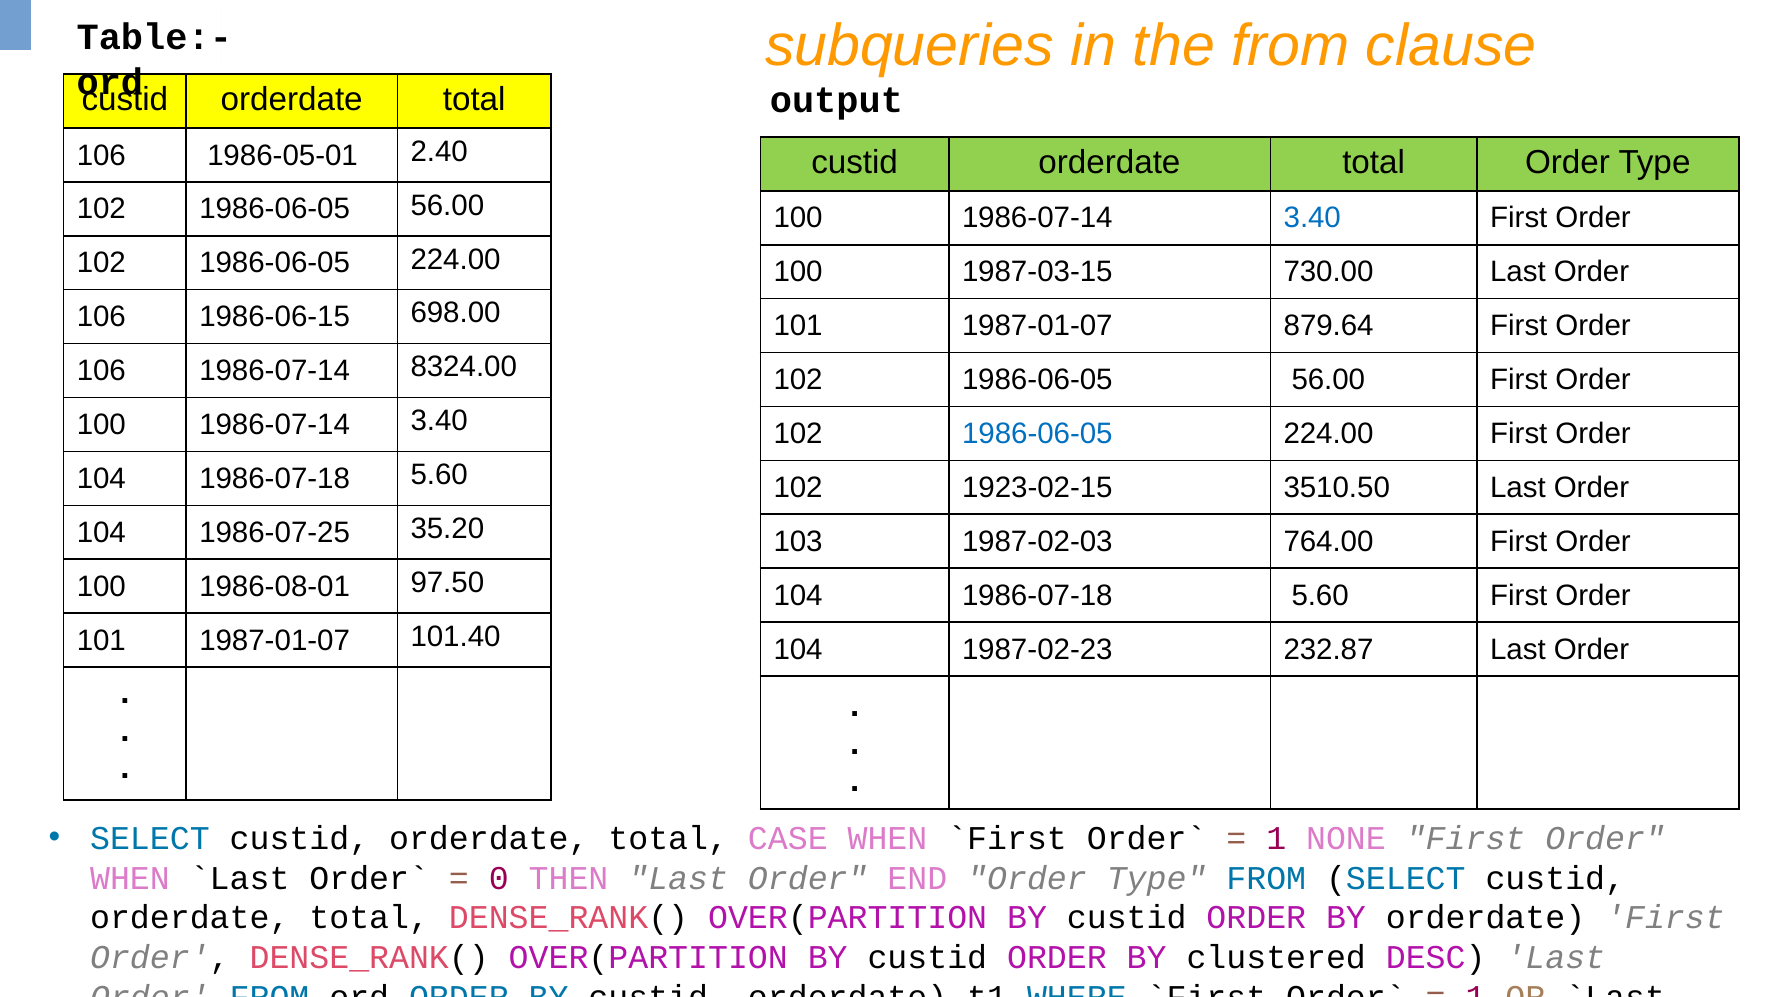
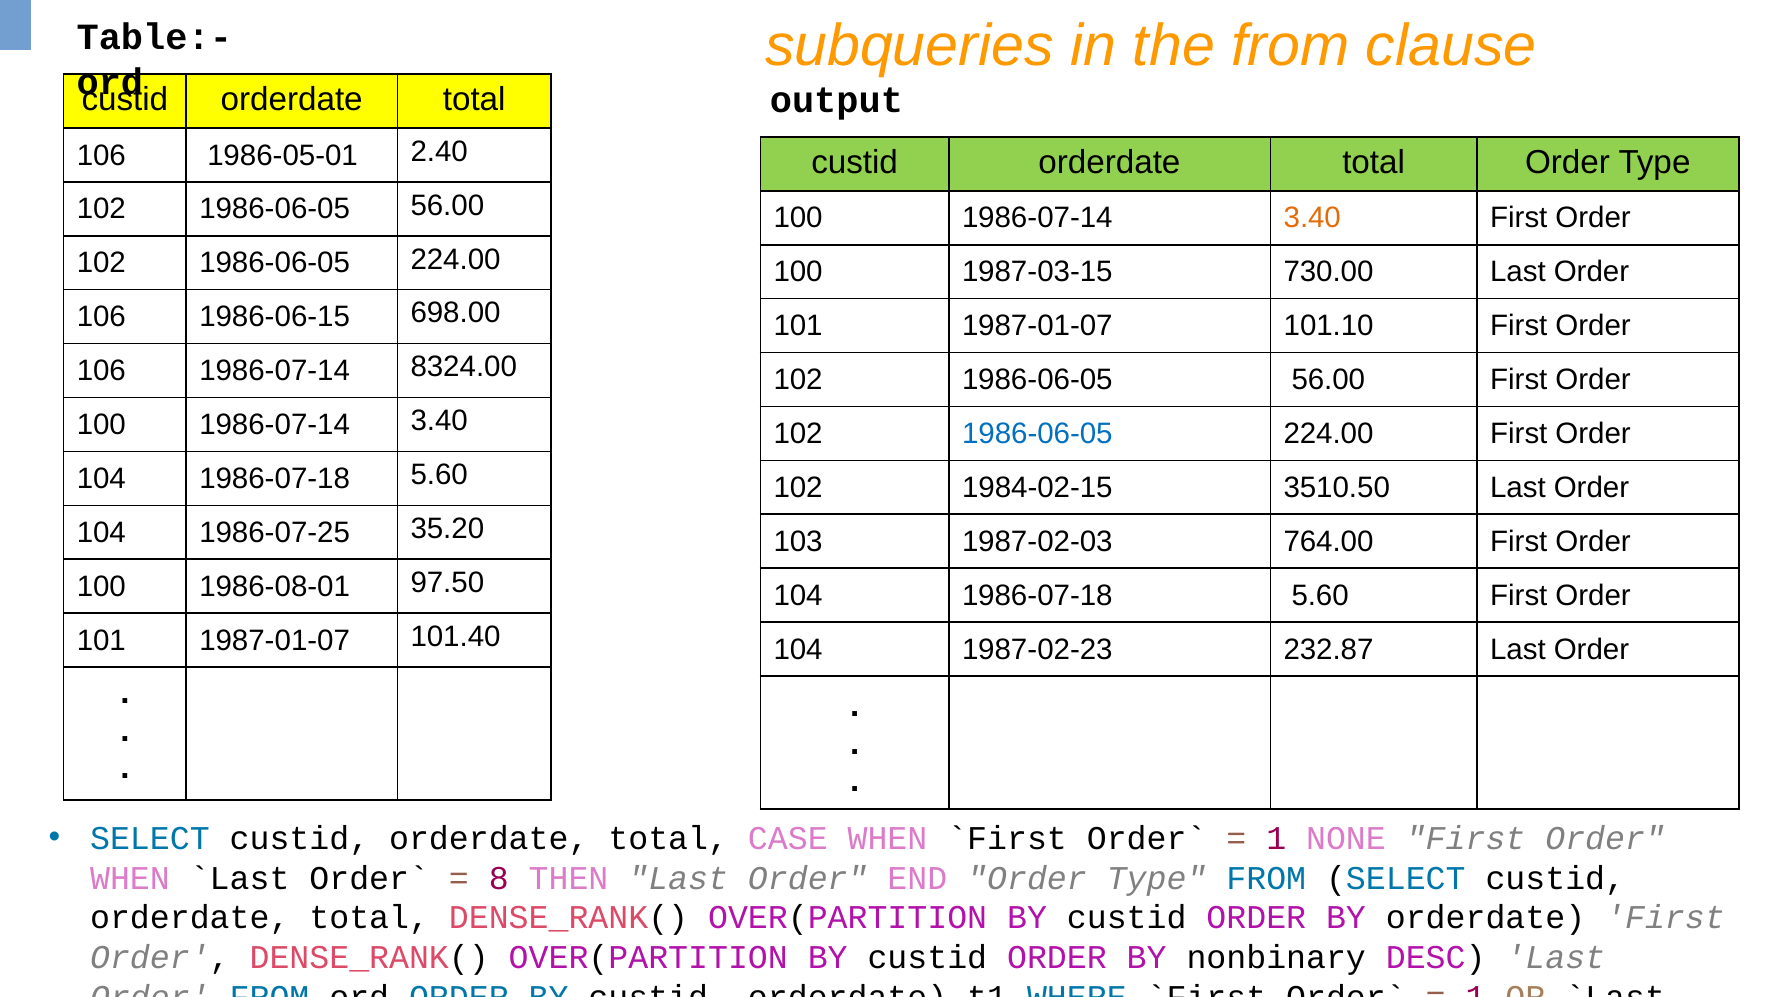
3.40 colour: blue -> orange (1312, 218)
879.64: 879.64 -> 101.10 (1329, 326)
1923-02-15: 1923-02-15 -> 1984-02-15 (1037, 488)
0: 0 -> 8 (499, 878)
clustered: clustered -> nonbinary (1276, 958)
